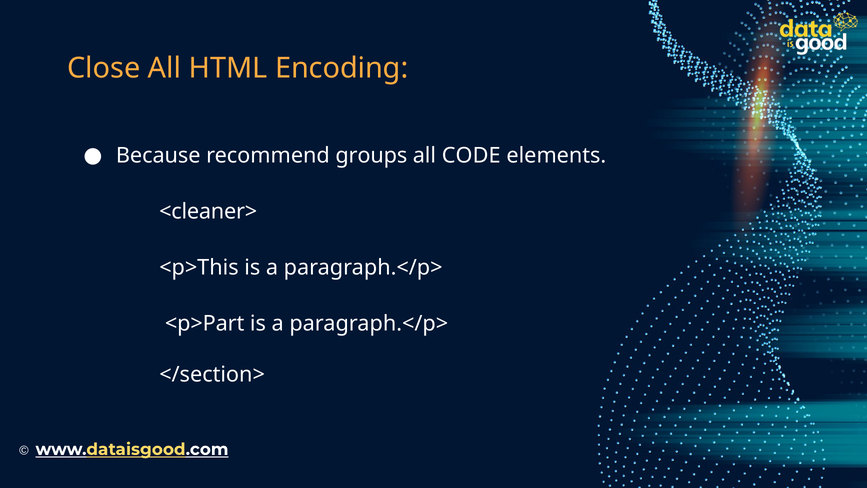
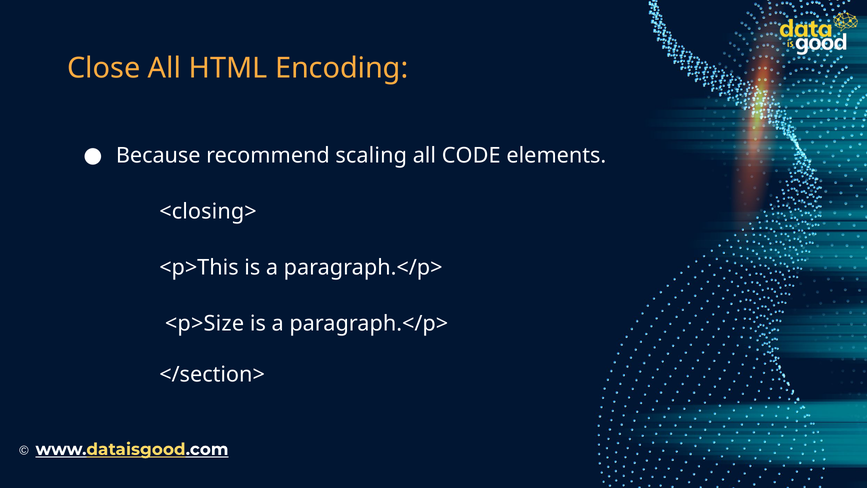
groups: groups -> scaling (371, 156)
<cleaner>: <cleaner> -> <closing> (208, 212)
<p>Part: <p>Part -> <p>Size (205, 323)
